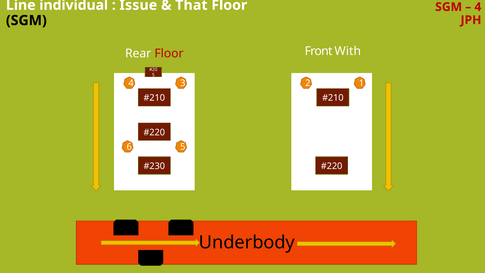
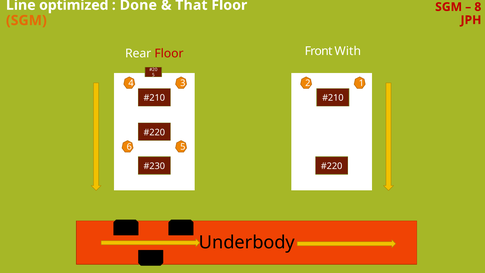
individual: individual -> optimized (74, 5)
Issue: Issue -> Done (138, 5)
4: 4 -> 8 (478, 7)
SGM colour: black -> orange (26, 20)
